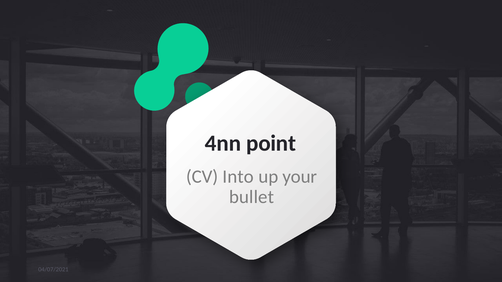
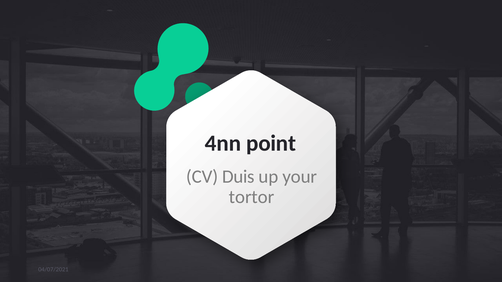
Into: Into -> Duis (238, 177)
bullet: bullet -> tortor (252, 197)
